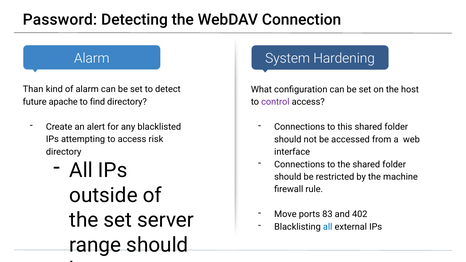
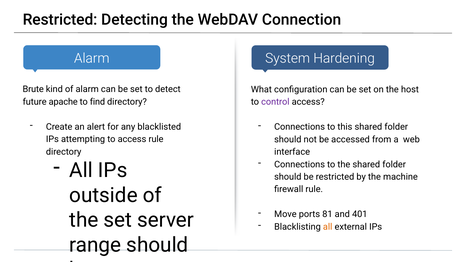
Password: Password -> Restricted (60, 20)
Than: Than -> Brute (33, 89)
access risk: risk -> rule (156, 139)
83: 83 -> 81 (327, 214)
402: 402 -> 401 (360, 214)
all colour: blue -> orange (328, 227)
